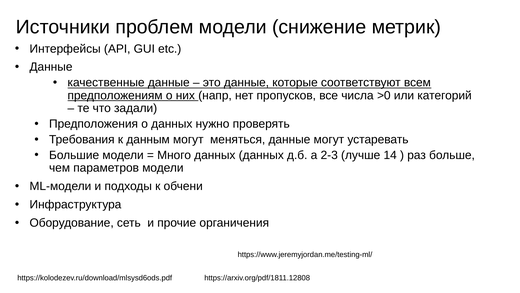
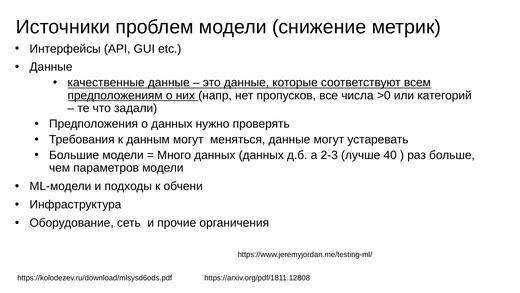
14: 14 -> 40 (390, 155)
